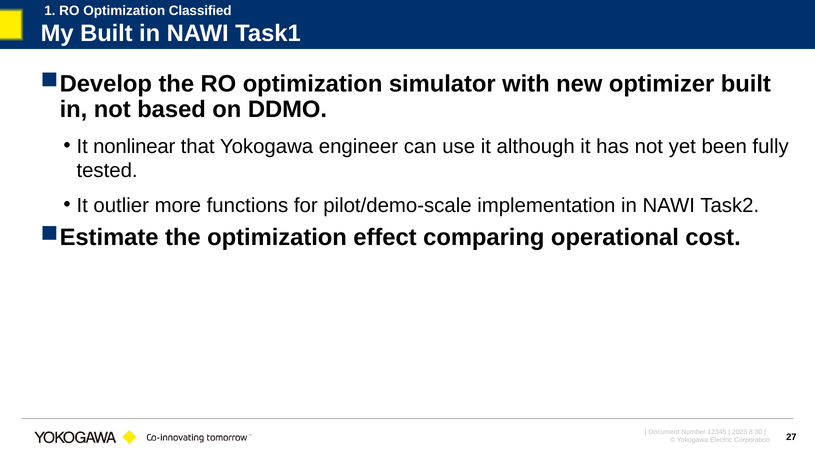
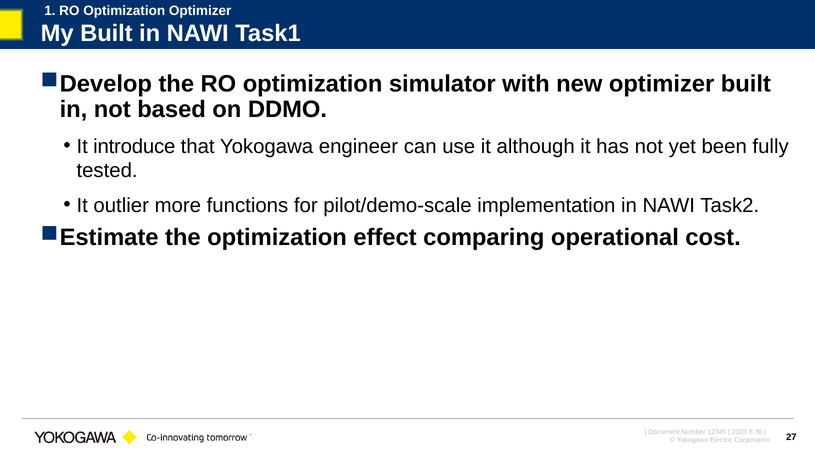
Optimization Classified: Classified -> Optimizer (200, 11)
nonlinear: nonlinear -> introduce (134, 146)
